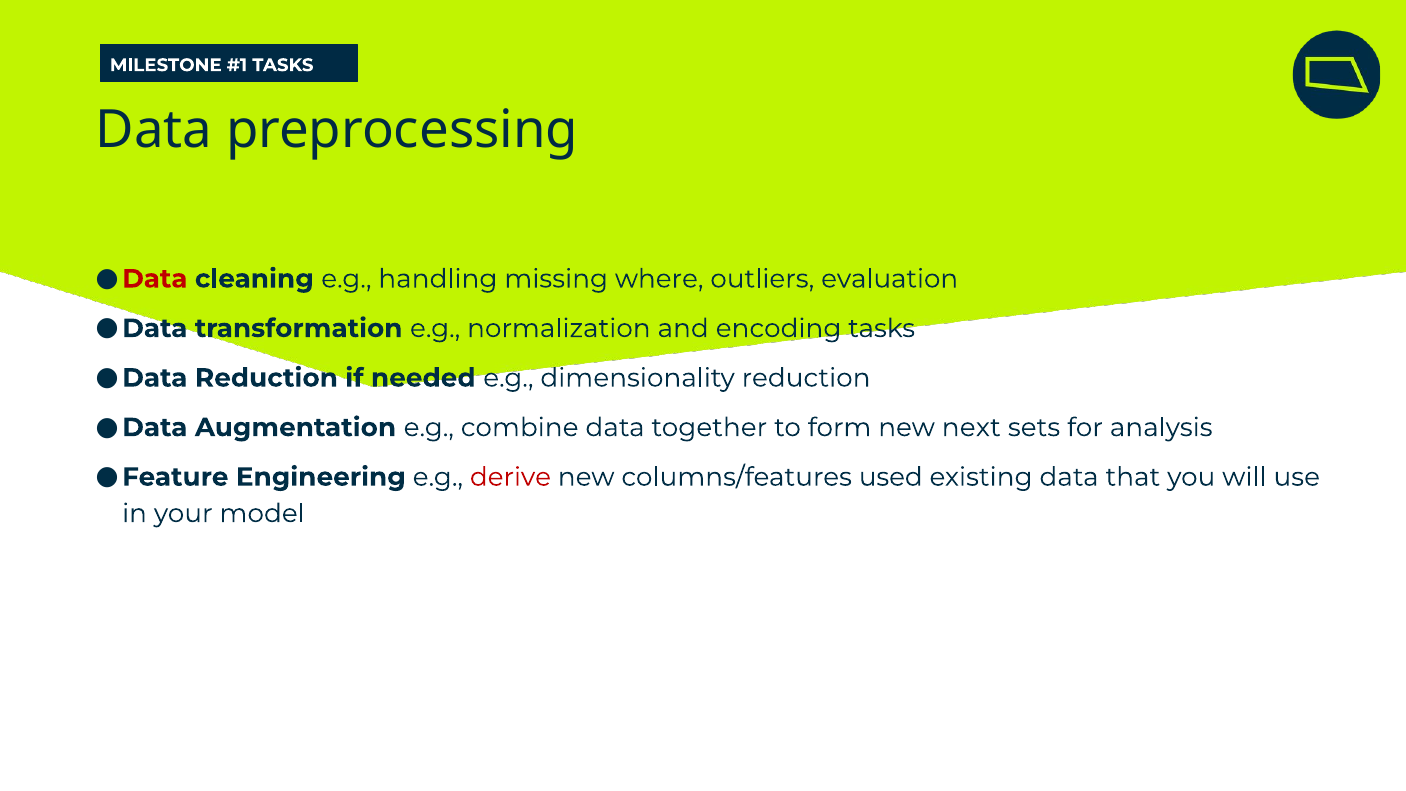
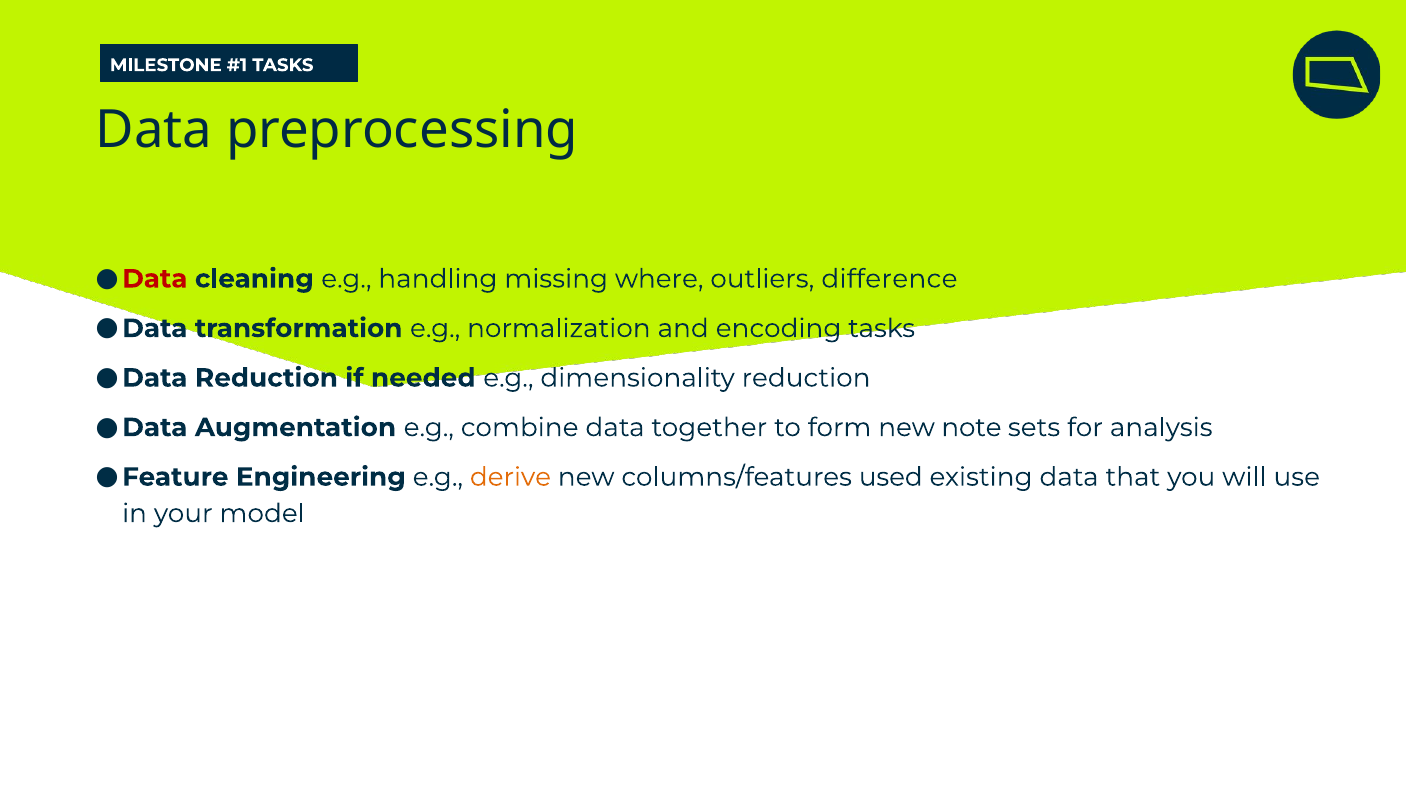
evaluation: evaluation -> difference (889, 279)
next: next -> note (971, 428)
derive colour: red -> orange (510, 477)
